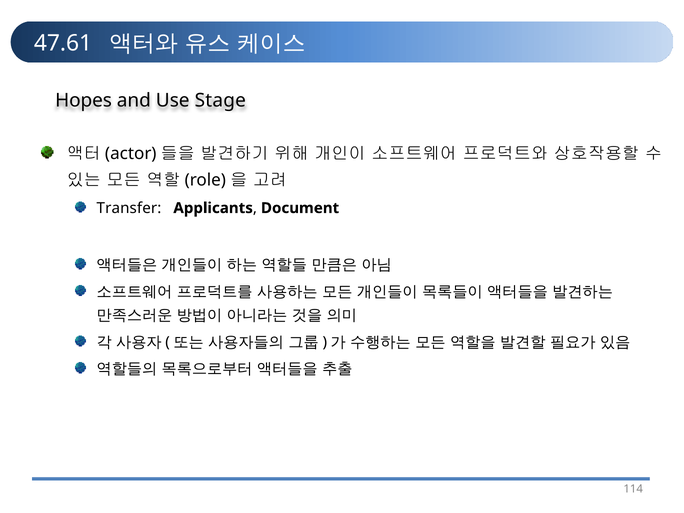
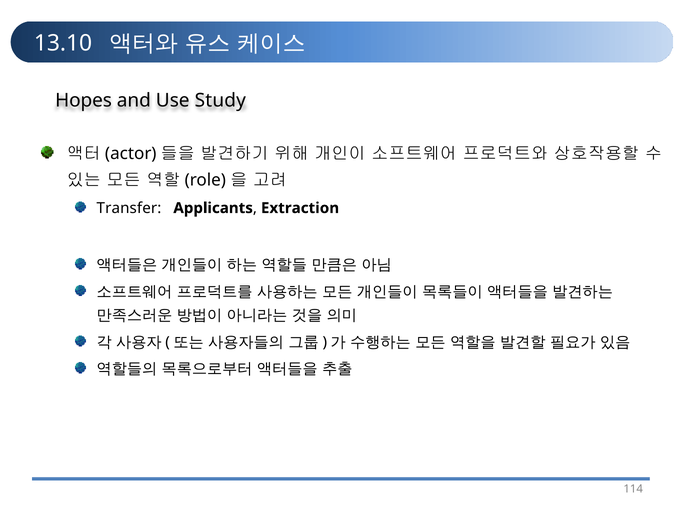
47.61: 47.61 -> 13.10 (63, 43)
Stage: Stage -> Study (220, 100)
Document: Document -> Extraction (300, 208)
